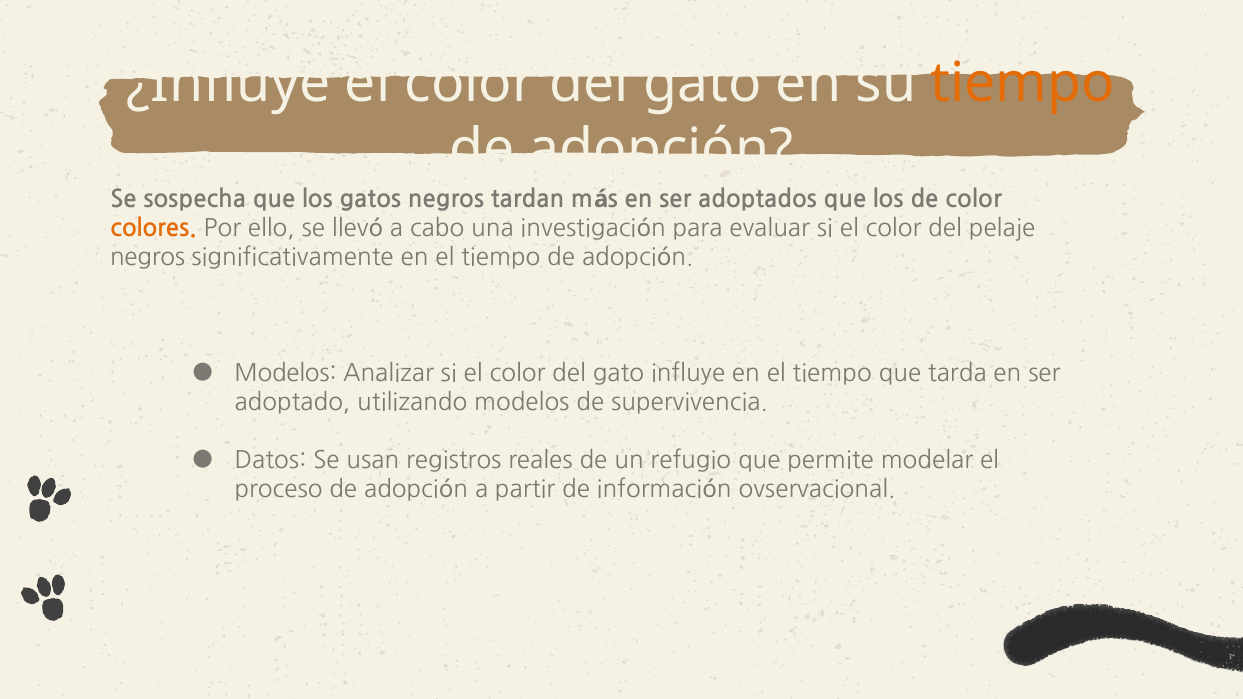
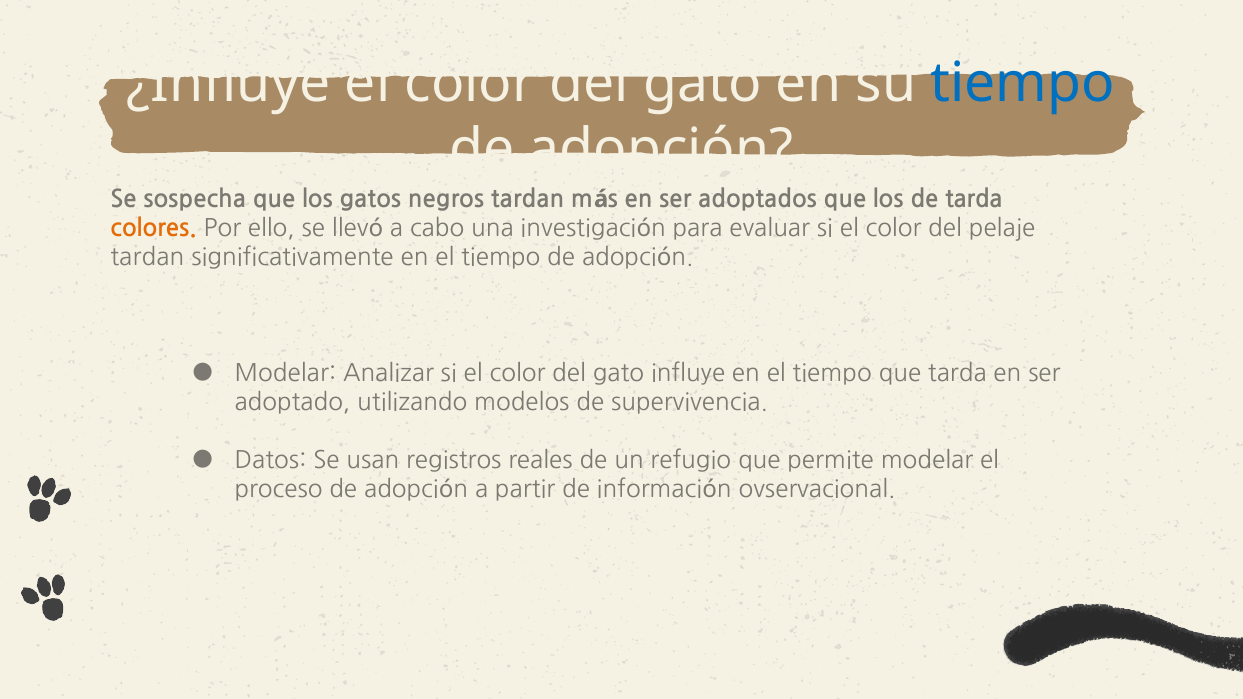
tiempo colour: orange -> blue (1023, 83)
de color: color -> tarda (974, 199)
negros: negros -> tardan (147, 257)
Modelos: Modelos -> Modelar (285, 373)
